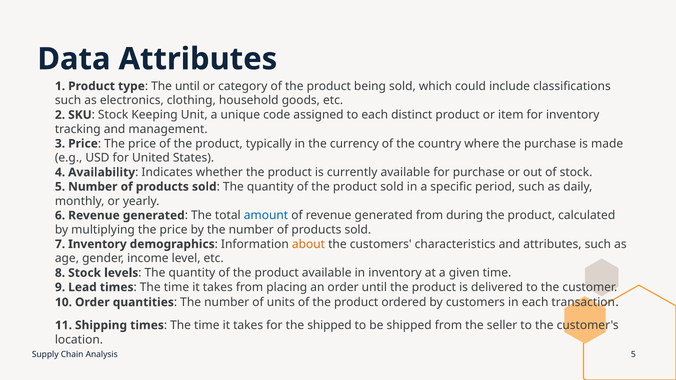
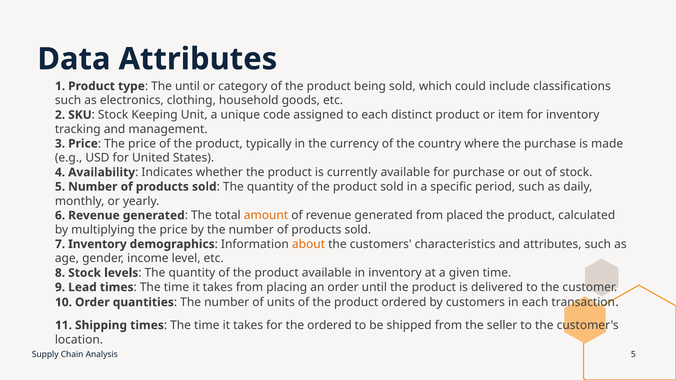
amount colour: blue -> orange (266, 216)
during: during -> placed (465, 216)
the shipped: shipped -> ordered (329, 325)
